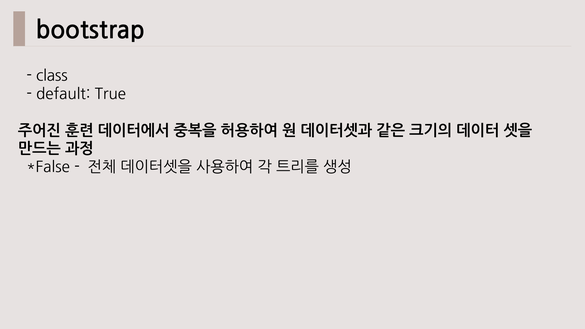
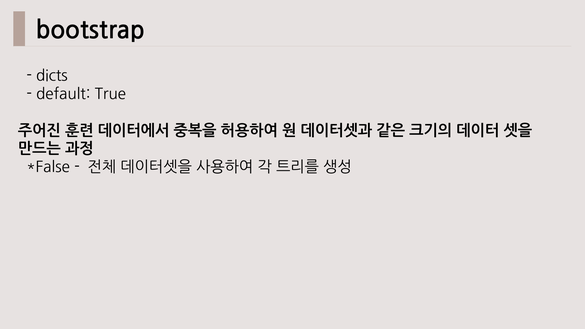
class: class -> dicts (52, 76)
